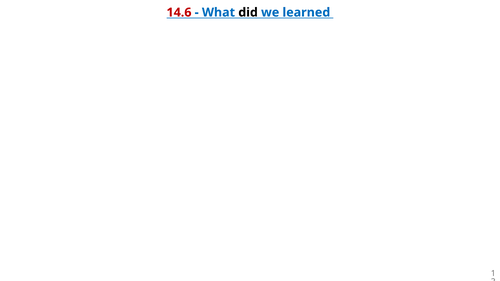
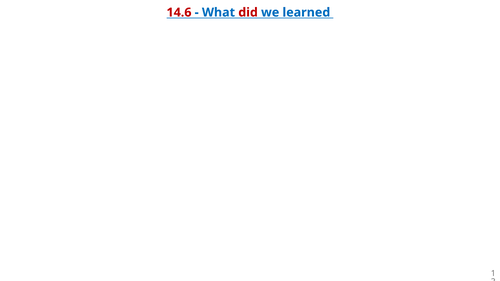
did colour: black -> red (248, 12)
